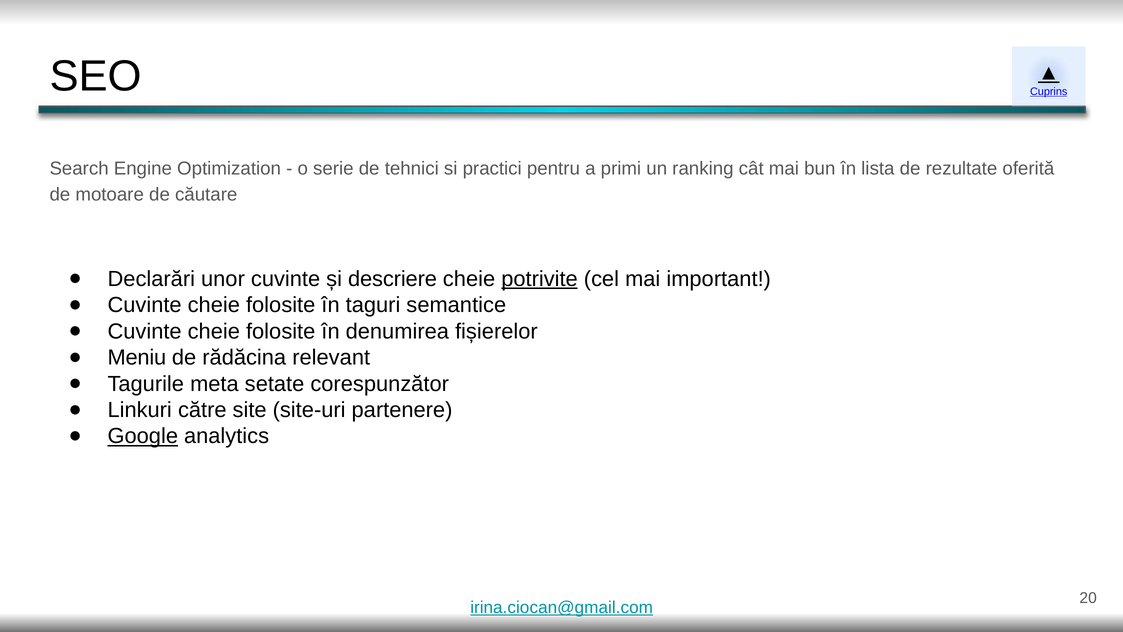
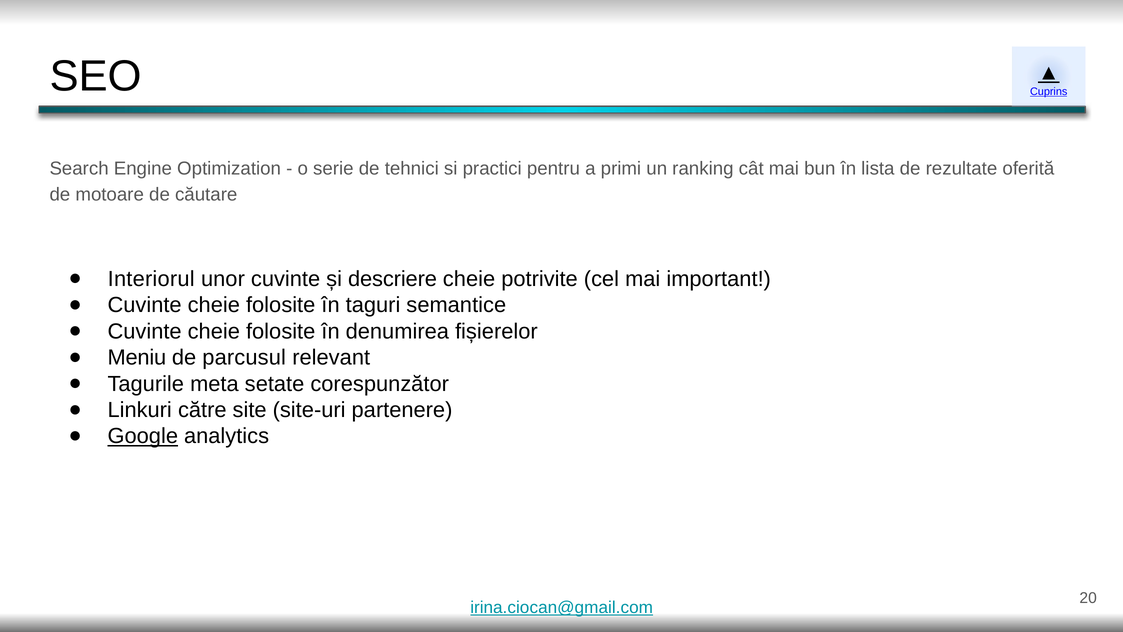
Declarări: Declarări -> Interiorul (151, 279)
potrivite underline: present -> none (540, 279)
rădăcina: rădăcina -> parcusul (244, 357)
